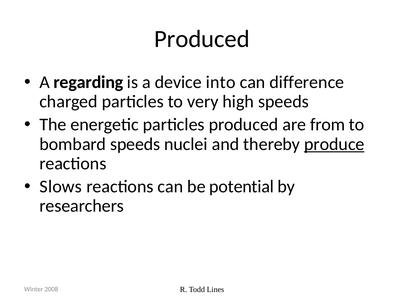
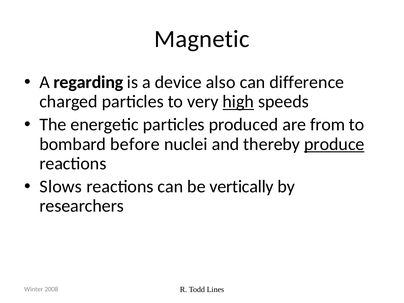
Produced: Produced -> Magnetic (202, 39)
into: into -> also (221, 82)
high underline: none -> present (238, 102)
bombard speeds: speeds -> before (135, 144)
potential: potential -> vertically (242, 187)
